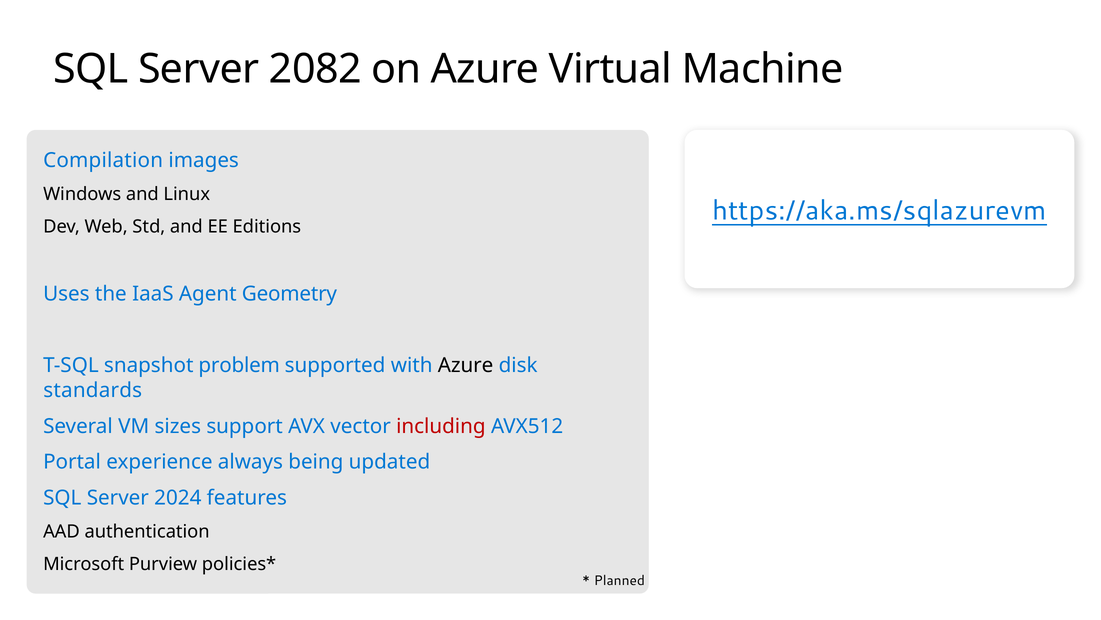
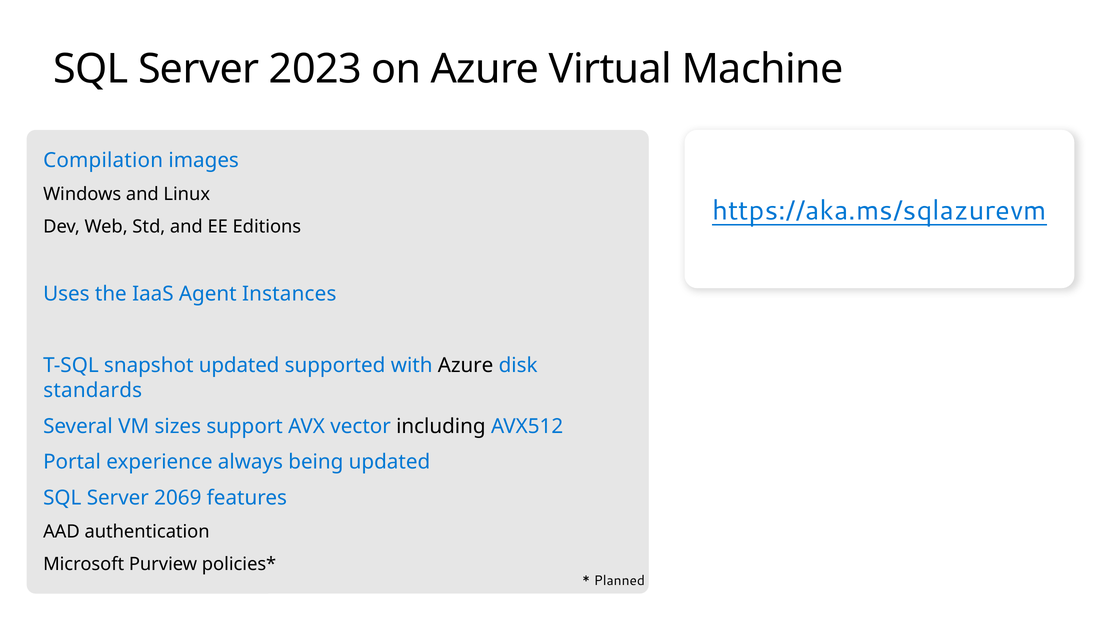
2082: 2082 -> 2023 (315, 69)
Geometry: Geometry -> Instances (289, 294)
snapshot problem: problem -> updated (239, 365)
including colour: red -> black (441, 426)
2024: 2024 -> 2069 (178, 497)
